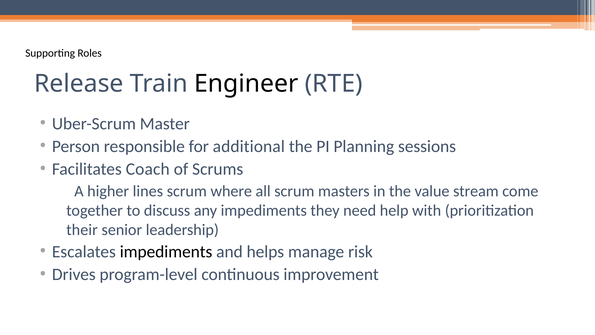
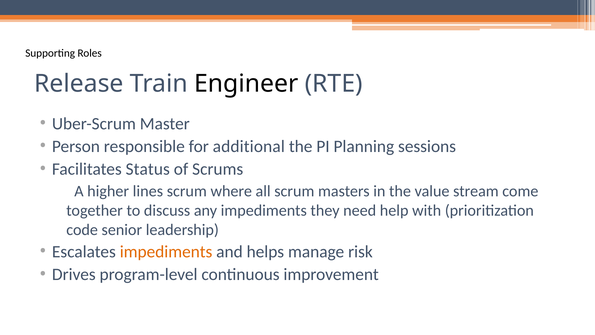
Coach: Coach -> Status (148, 169)
their: their -> code (82, 230)
impediments colour: black -> orange (166, 252)
